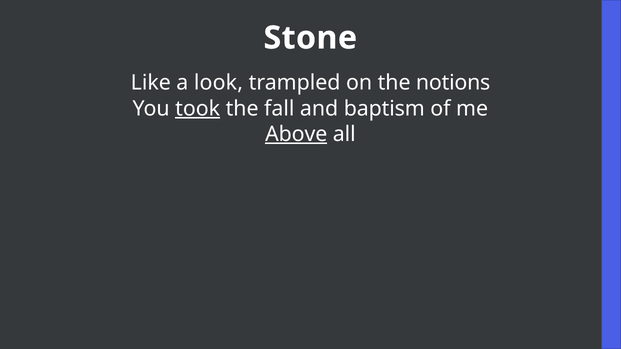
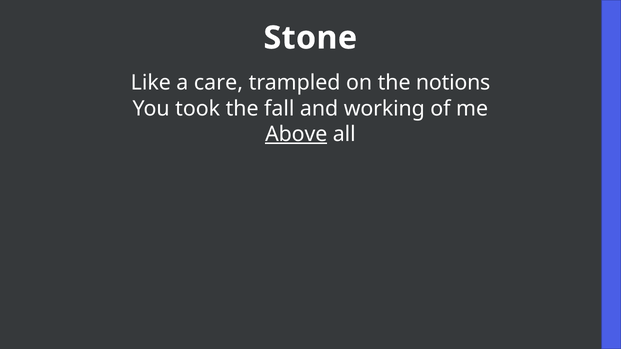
look: look -> care (218, 83)
took underline: present -> none (198, 109)
baptism: baptism -> working (384, 109)
